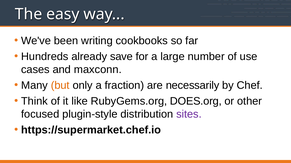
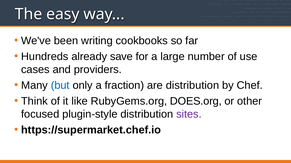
maxconn: maxconn -> providers (98, 70)
but colour: orange -> blue (60, 86)
are necessarily: necessarily -> distribution (192, 86)
